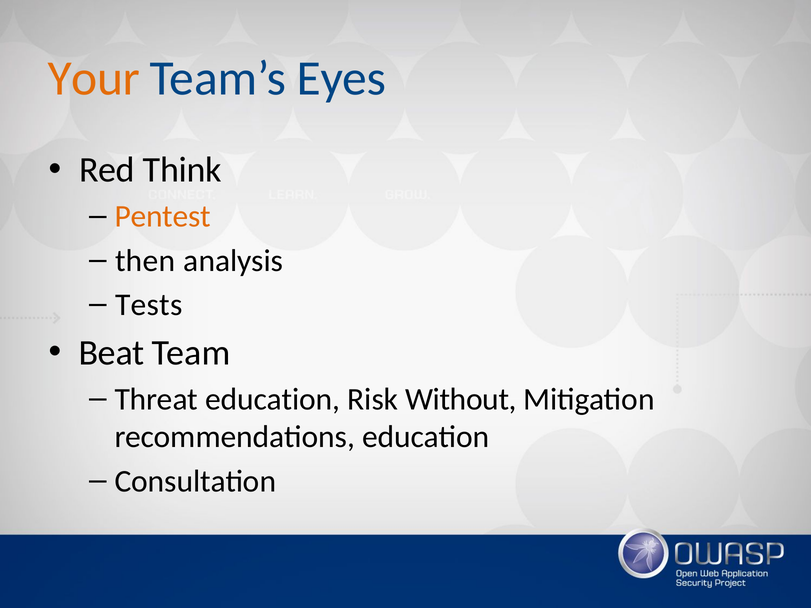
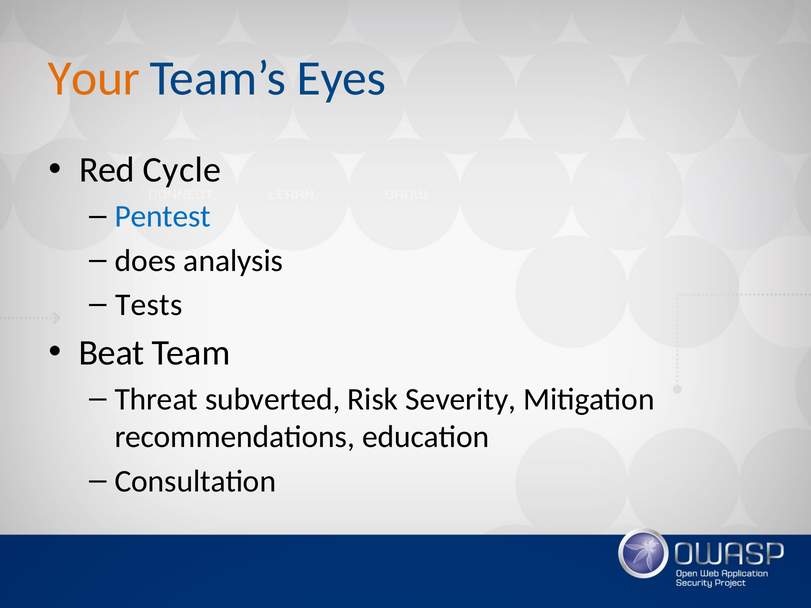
Think: Think -> Cycle (182, 170)
Pentest colour: orange -> blue (163, 217)
then: then -> does (145, 261)
Threat education: education -> subverted (273, 399)
Without: Without -> Severity (461, 399)
